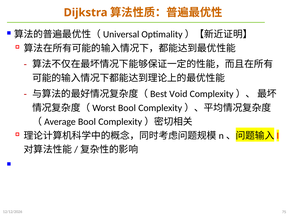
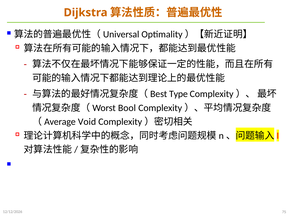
Void: Void -> Type (178, 94)
Bool: Bool -> Void (87, 122)
